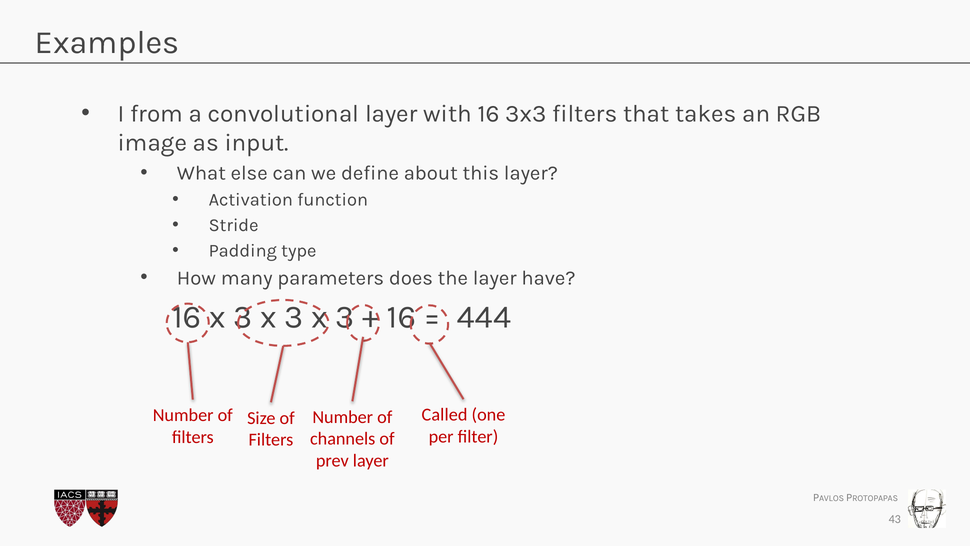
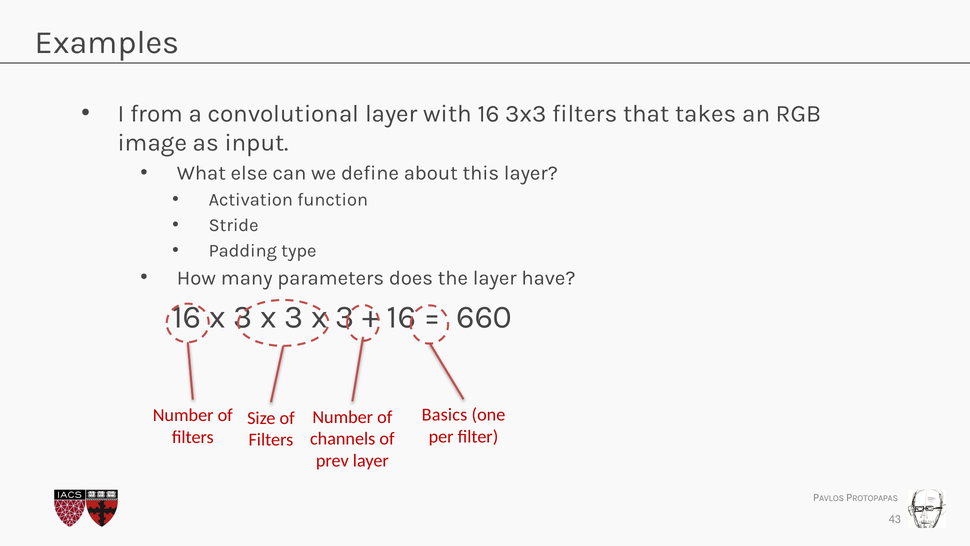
444: 444 -> 660 (484, 317)
Called: Called -> Basics (445, 415)
